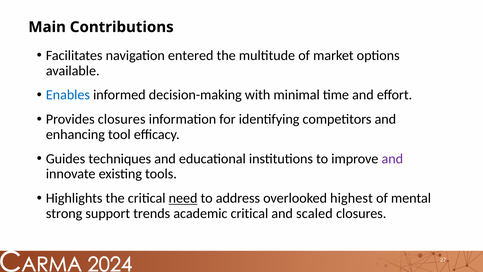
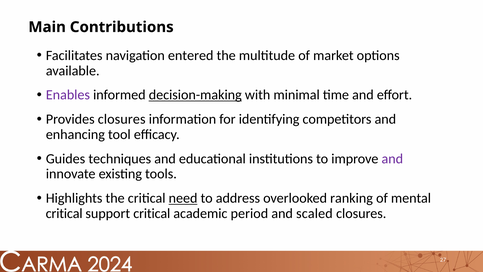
Enables colour: blue -> purple (68, 95)
decision-making underline: none -> present (195, 95)
highest: highest -> ranking (352, 198)
strong: strong -> critical (64, 213)
support trends: trends -> critical (152, 213)
academic critical: critical -> period (249, 213)
